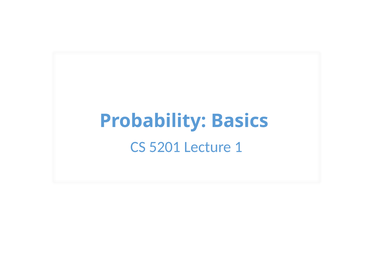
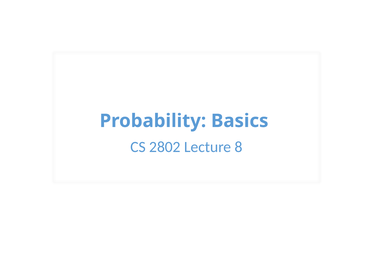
5201: 5201 -> 2802 (165, 147)
1: 1 -> 8 (239, 147)
